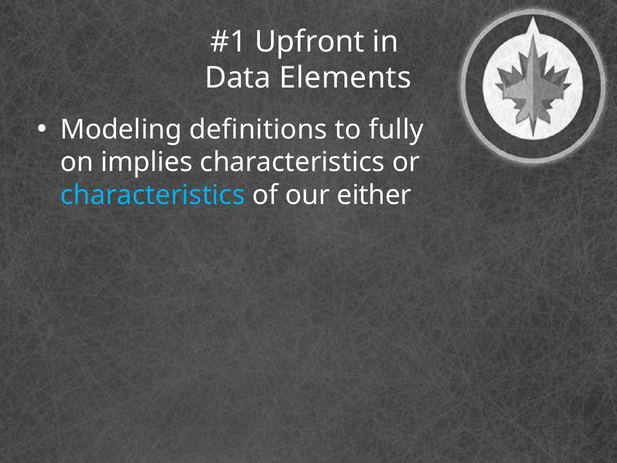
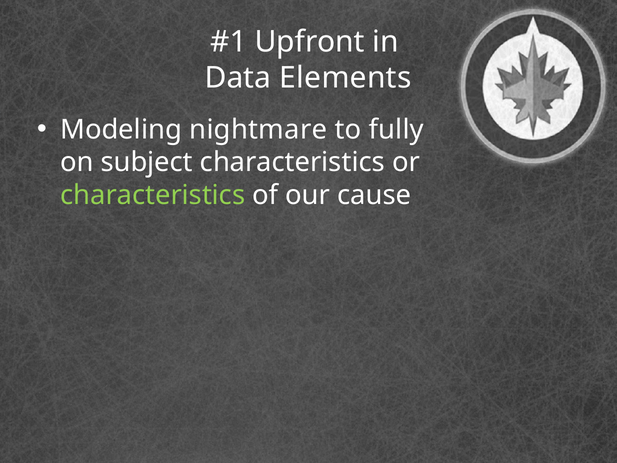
definitions: definitions -> nightmare (258, 129)
implies: implies -> subject (147, 162)
characteristics colour: light blue -> light green (153, 195)
either: either -> cause (374, 195)
